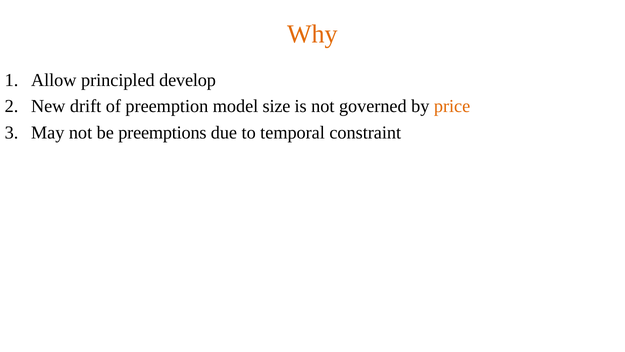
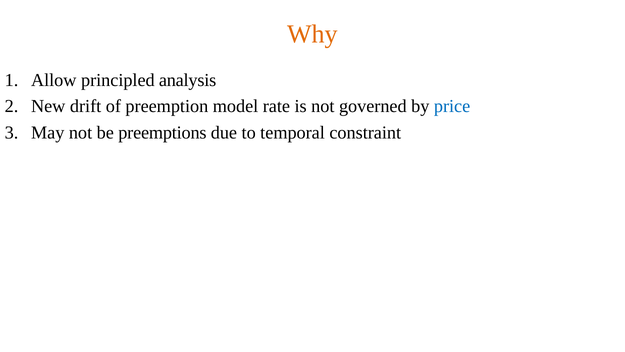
develop: develop -> analysis (188, 80)
size: size -> rate (276, 106)
price colour: orange -> blue (452, 106)
